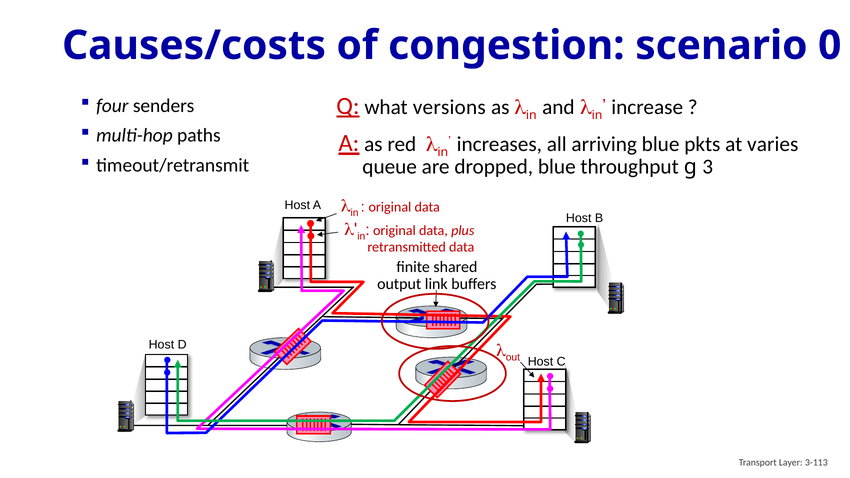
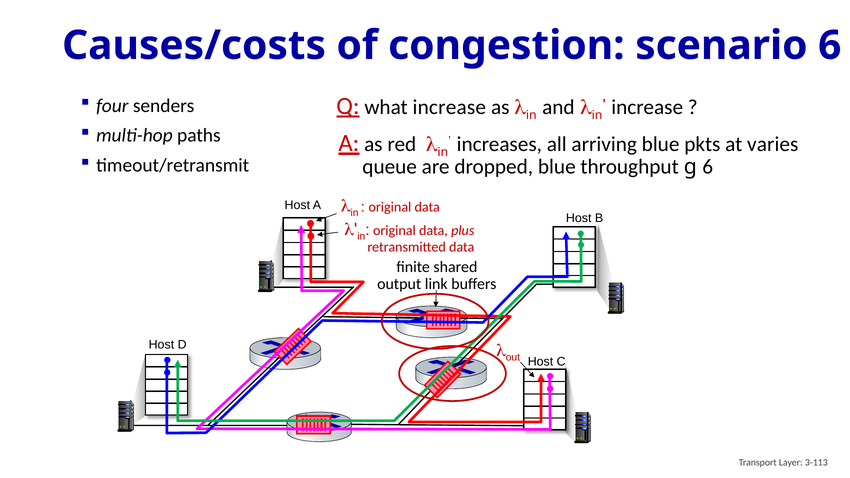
scenario 0: 0 -> 6 (830, 45)
what versions: versions -> increase (449, 107)
g 3: 3 -> 6 (708, 167)
